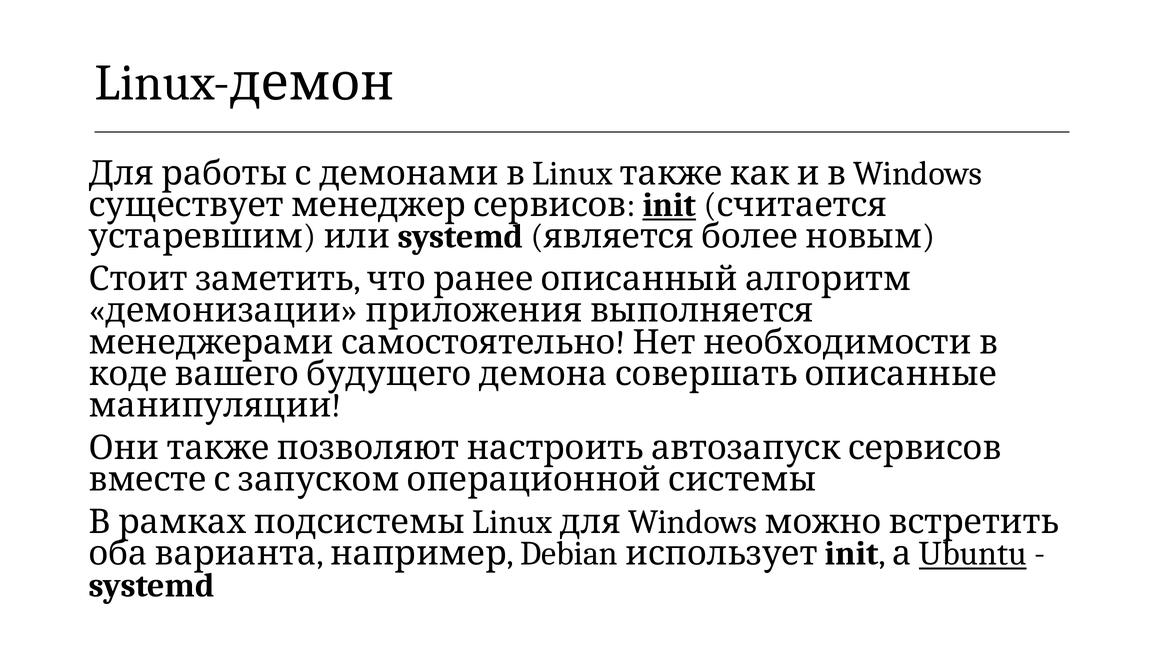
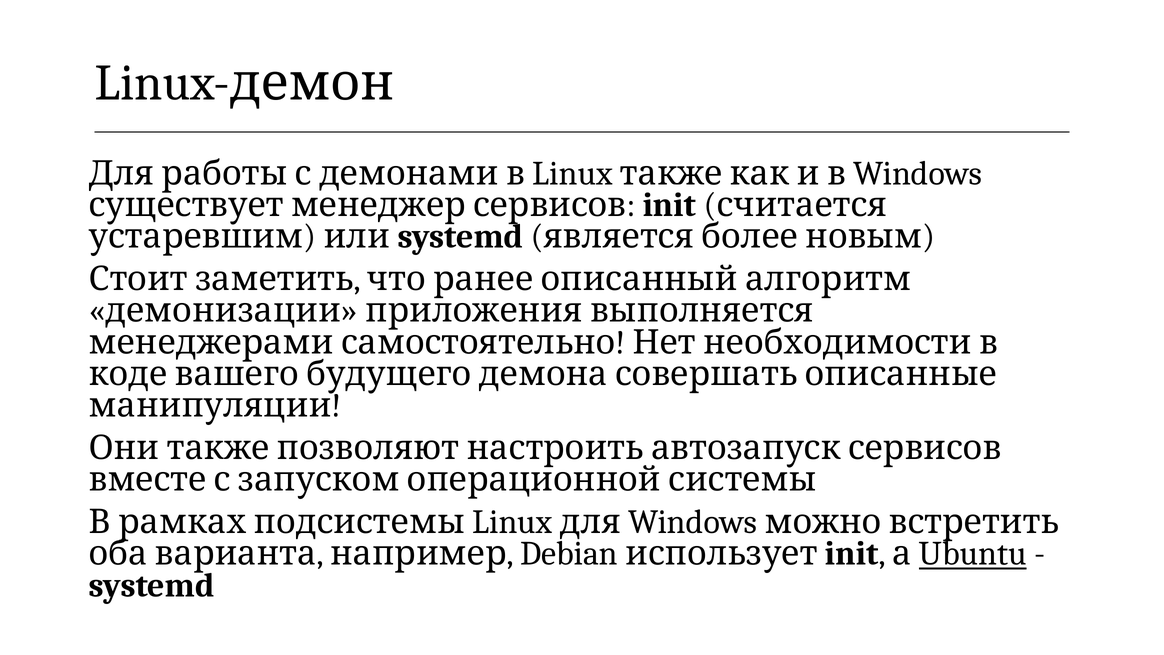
init underline: present -> none (669, 205)
